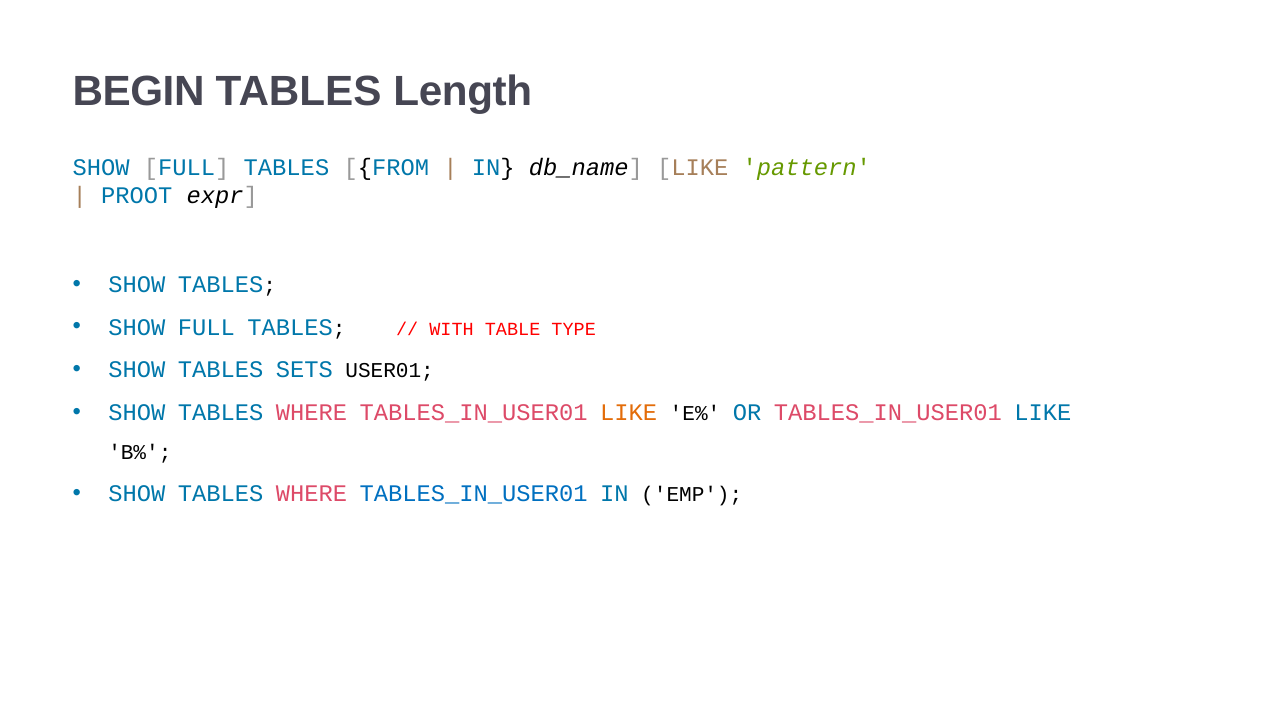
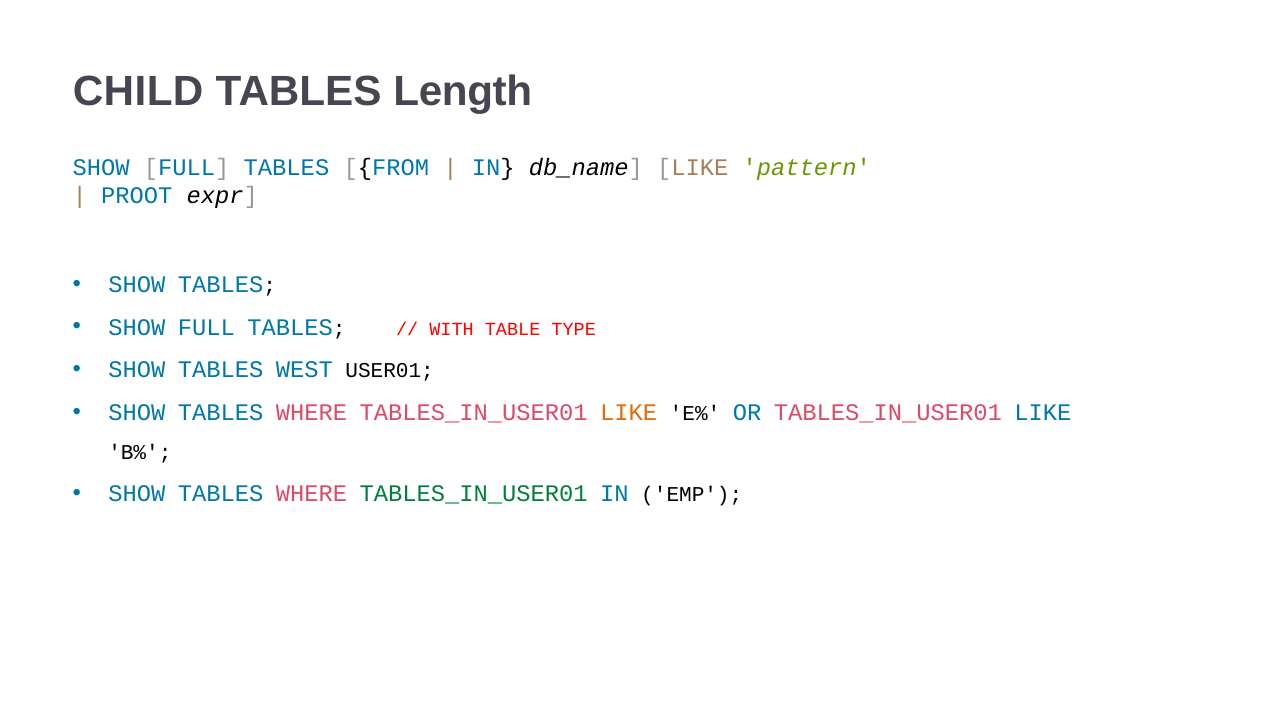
BEGIN: BEGIN -> CHILD (138, 92)
SETS: SETS -> WEST (304, 370)
TABLES_IN_USER01 colour: blue -> green (474, 493)
